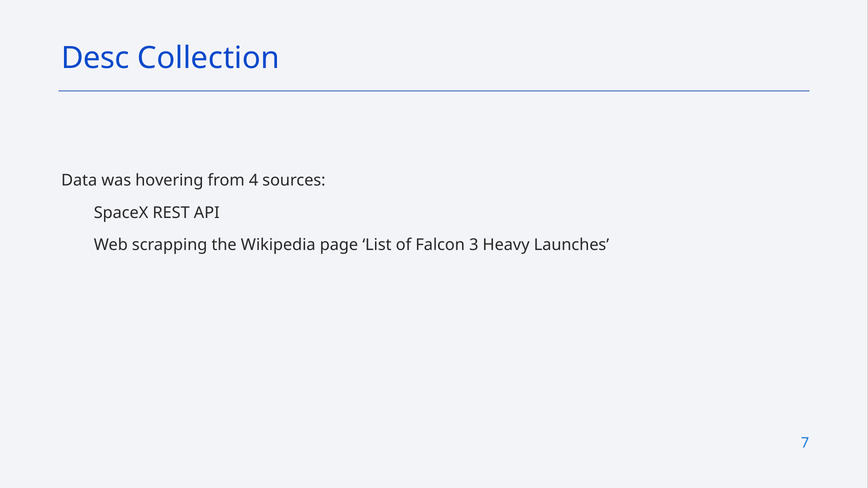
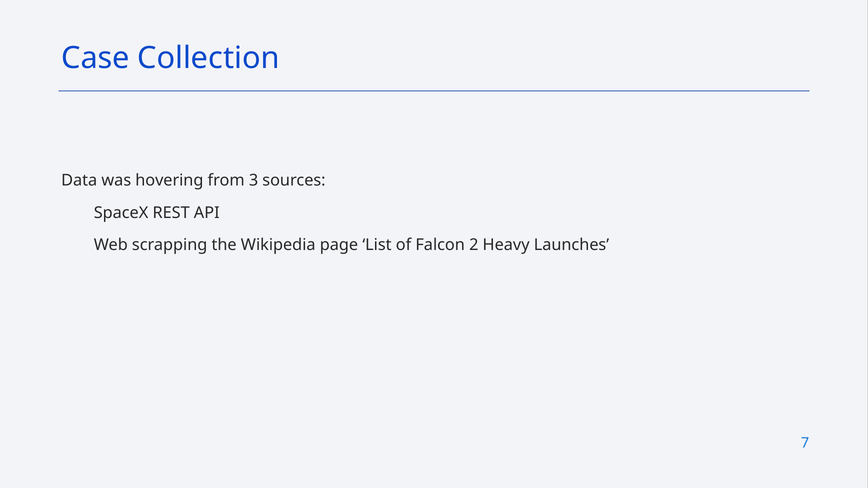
Desc: Desc -> Case (95, 58)
4: 4 -> 3 (254, 181)
3: 3 -> 2 (474, 245)
